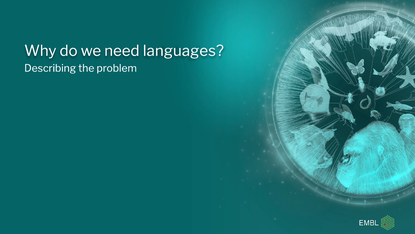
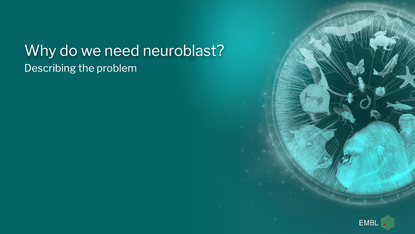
languages: languages -> neuroblast (184, 51)
